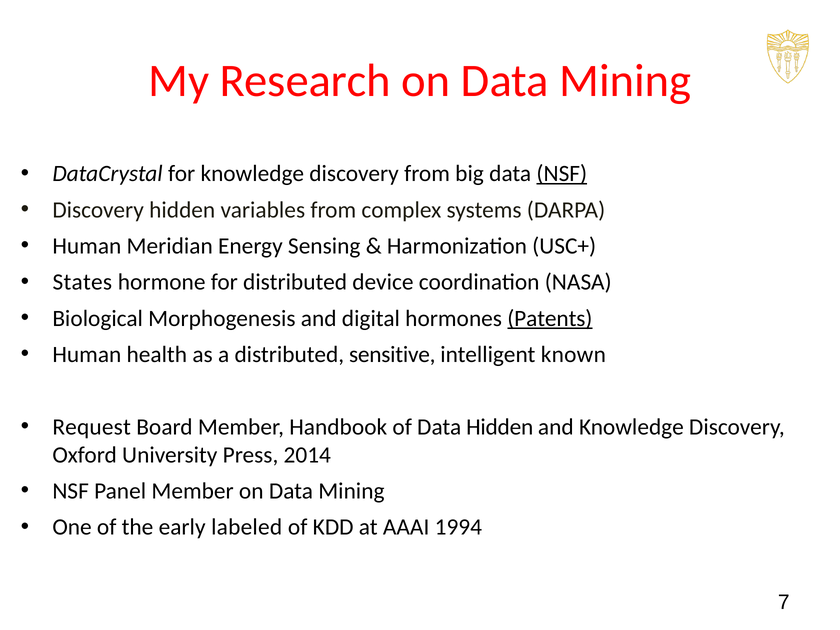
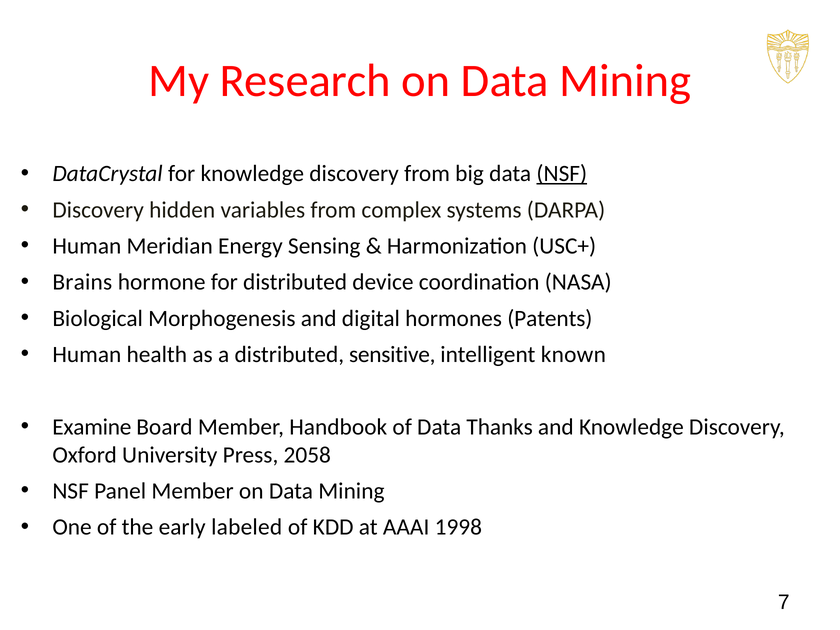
States: States -> Brains (82, 282)
Patents underline: present -> none (550, 318)
Request: Request -> Examine (92, 427)
Data Hidden: Hidden -> Thanks (500, 427)
2014: 2014 -> 2058 (307, 455)
1994: 1994 -> 1998 (458, 527)
